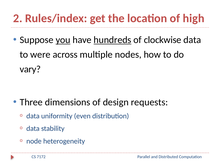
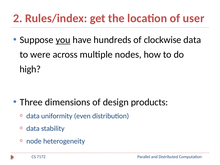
high: high -> user (194, 18)
hundreds underline: present -> none (112, 40)
vary: vary -> high (30, 69)
requests: requests -> products (149, 102)
